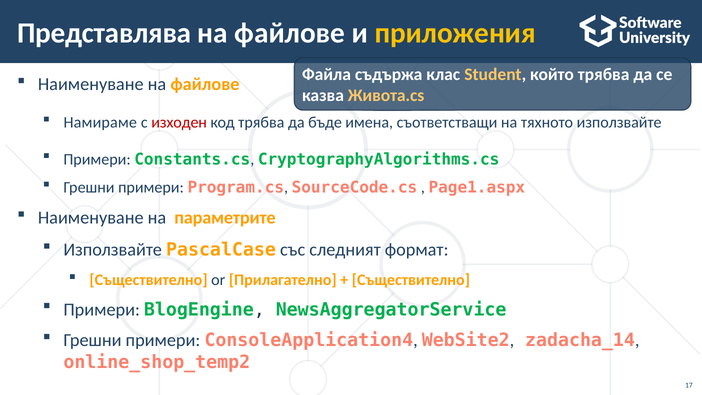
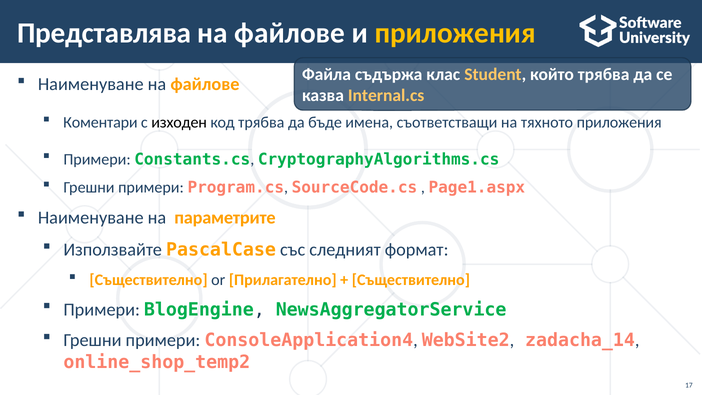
Живота.cs: Живота.cs -> Internal.cs (386, 96)
Намираме: Намираме -> Коментари (100, 122)
изходен colour: red -> black (179, 122)
тяхното използвайте: използвайте -> приложения (619, 122)
